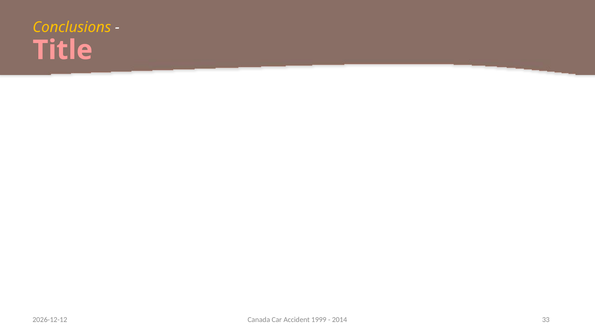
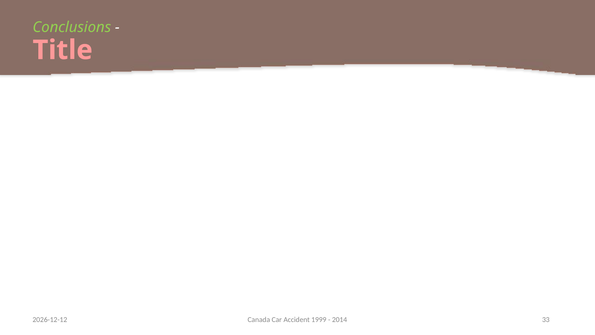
Conclusions colour: yellow -> light green (72, 27)
